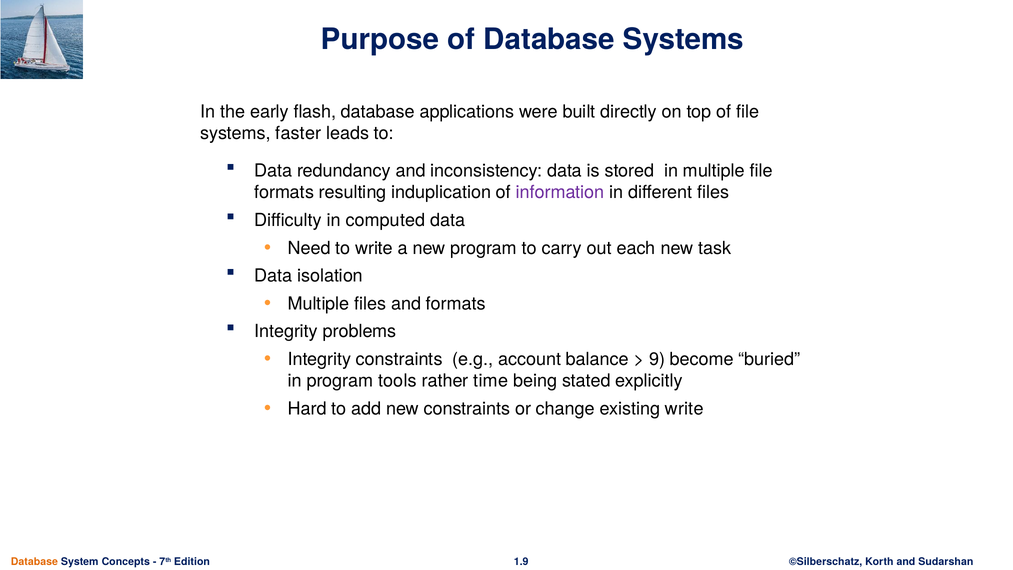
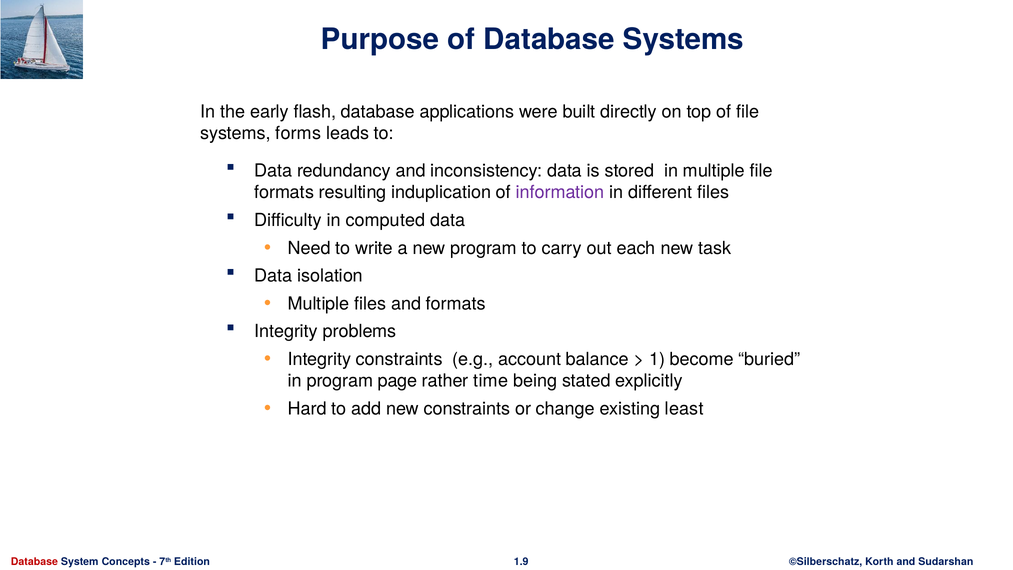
faster: faster -> forms (298, 133)
9: 9 -> 1 (657, 359)
tools: tools -> page (398, 381)
existing write: write -> least (684, 409)
Database colour: orange -> red (34, 562)
